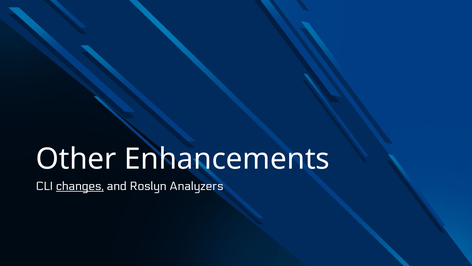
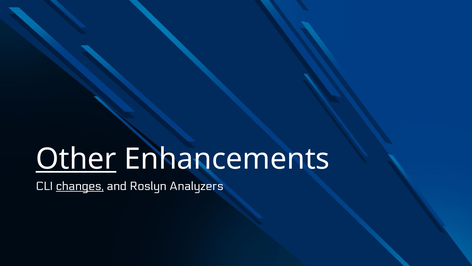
Other underline: none -> present (76, 159)
